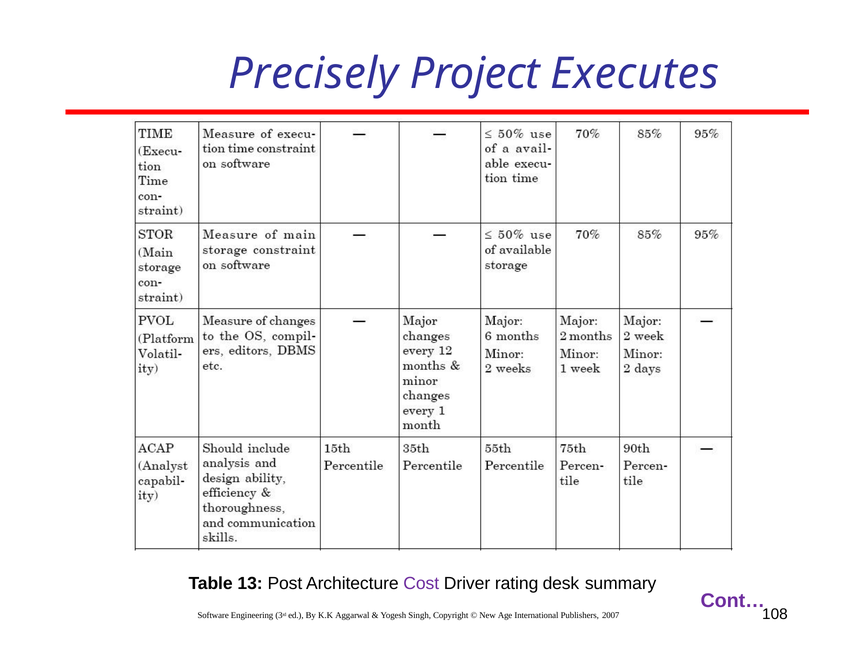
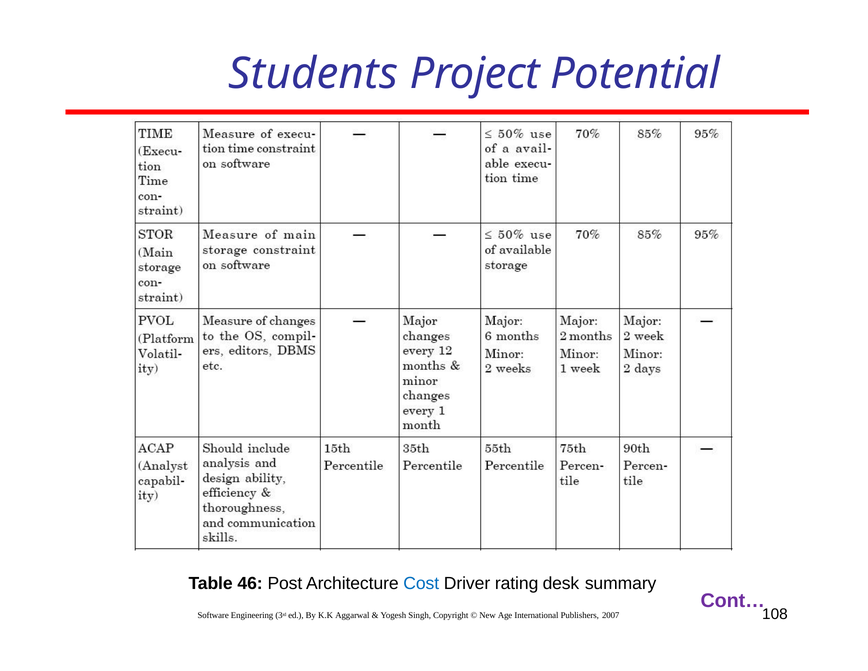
Precisely: Precisely -> Students (313, 74)
Executes: Executes -> Potential (635, 74)
13: 13 -> 46 (250, 583)
Cost colour: purple -> blue (421, 583)
